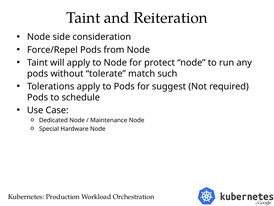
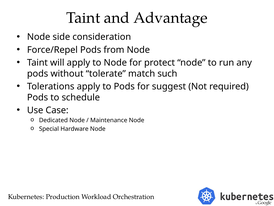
Reiteration: Reiteration -> Advantage (171, 18)
